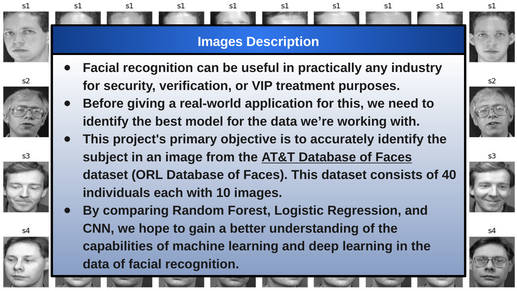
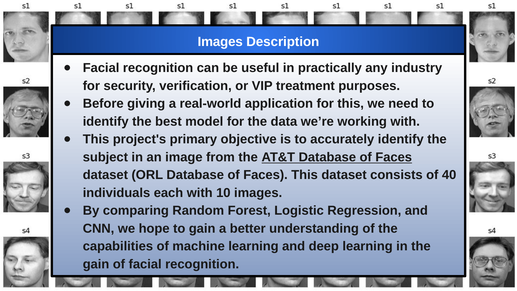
data: data -> gain (96, 264)
